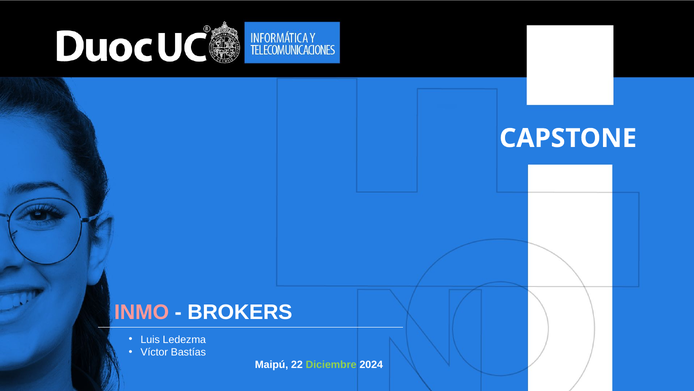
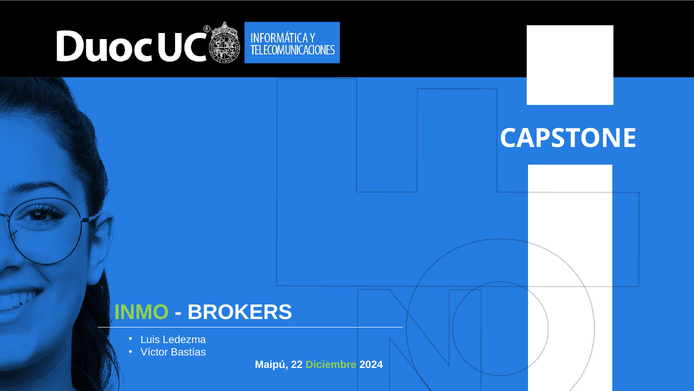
INMO colour: pink -> light green (142, 312)
